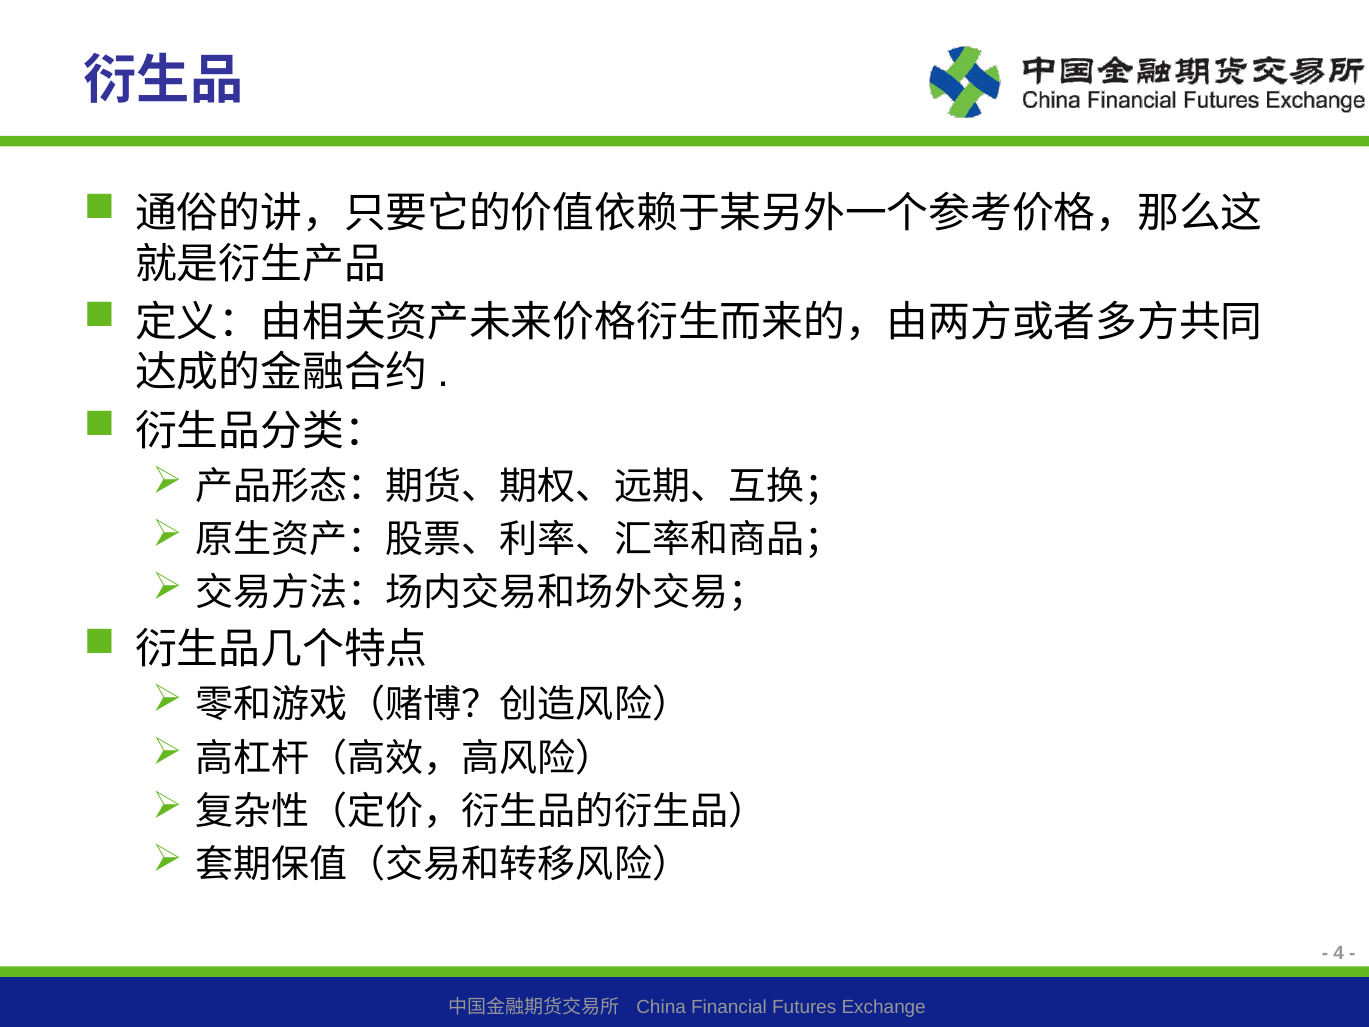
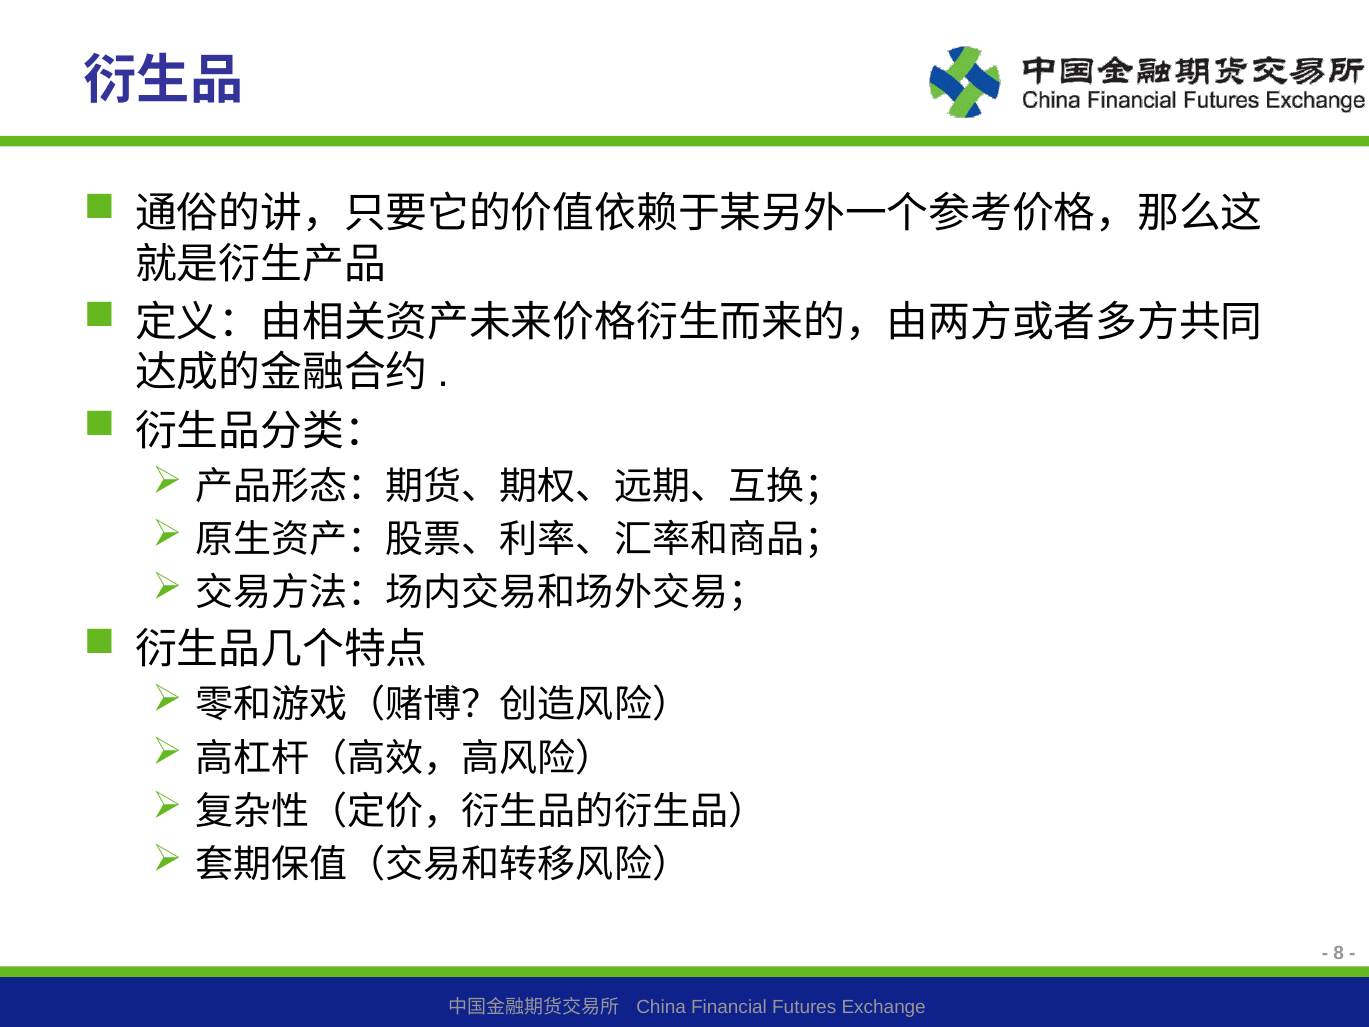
4: 4 -> 8 (1339, 953)
